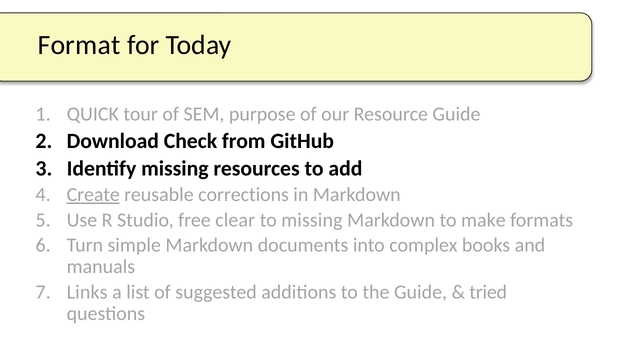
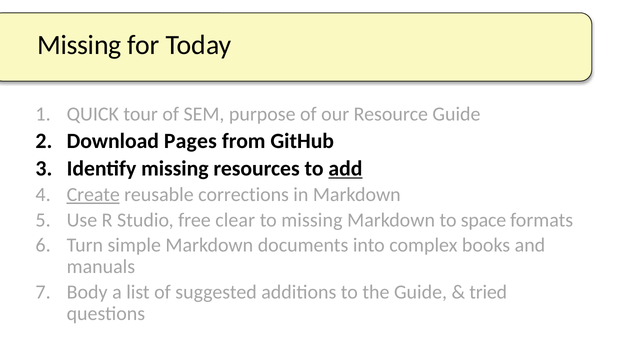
Format: Format -> Missing (79, 45)
Check: Check -> Pages (190, 141)
add underline: none -> present (345, 168)
make: make -> space (484, 220)
Links: Links -> Body (87, 292)
